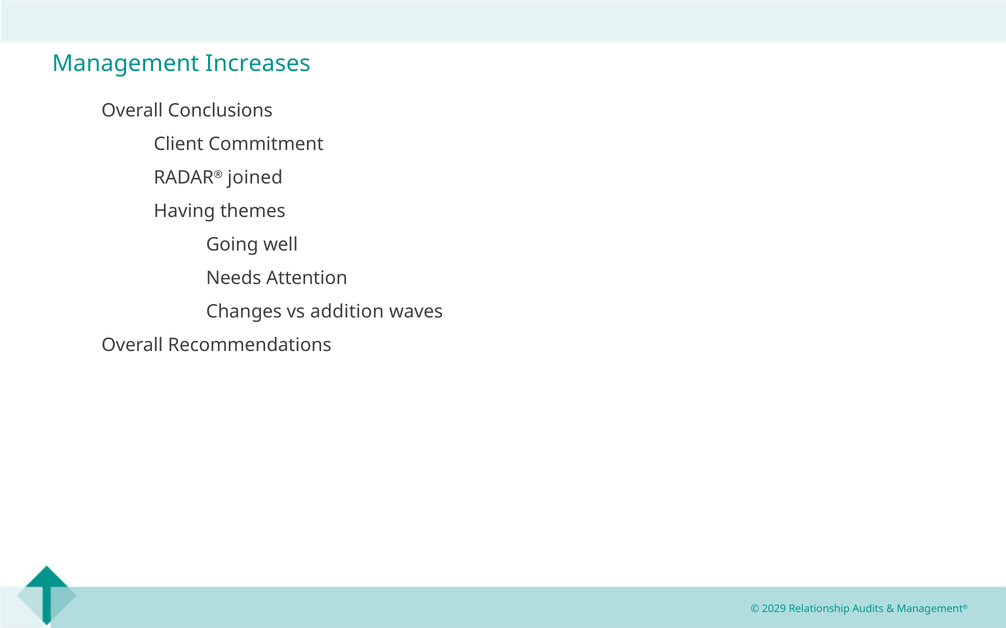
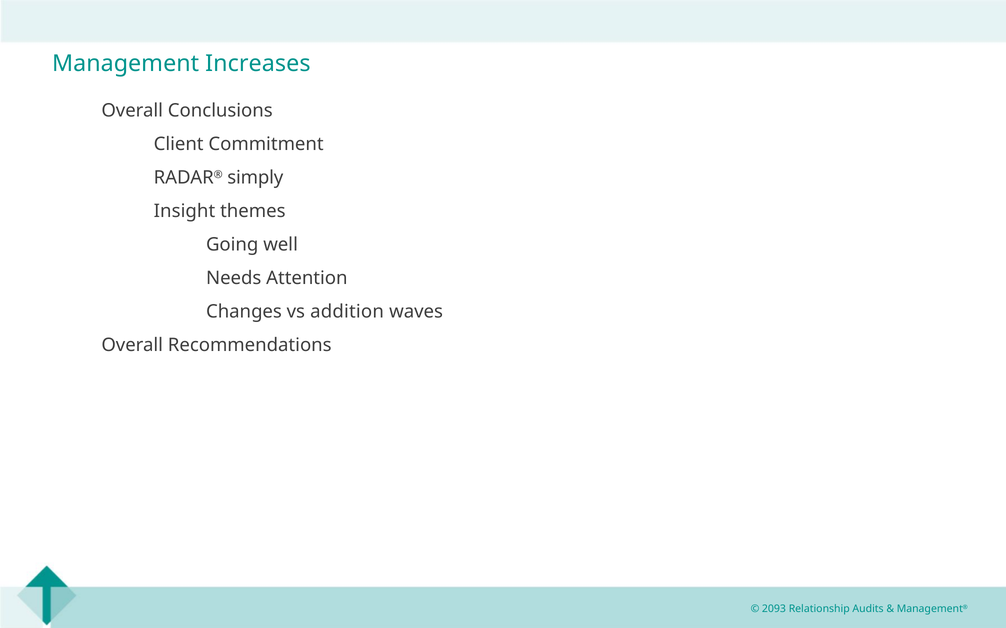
joined: joined -> simply (255, 178)
Having: Having -> Insight (185, 211)
2029: 2029 -> 2093 (774, 610)
